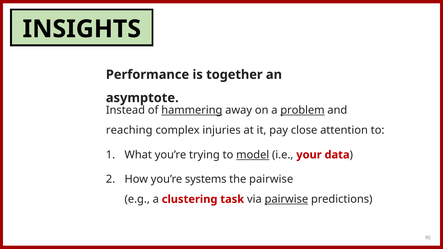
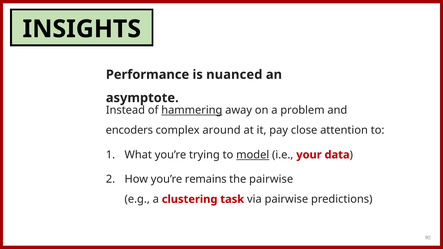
together: together -> nuanced (234, 75)
problem underline: present -> none (302, 110)
reaching: reaching -> encoders (129, 130)
injuries: injuries -> around (222, 130)
systems: systems -> remains (206, 179)
pairwise underline: present -> none (286, 199)
